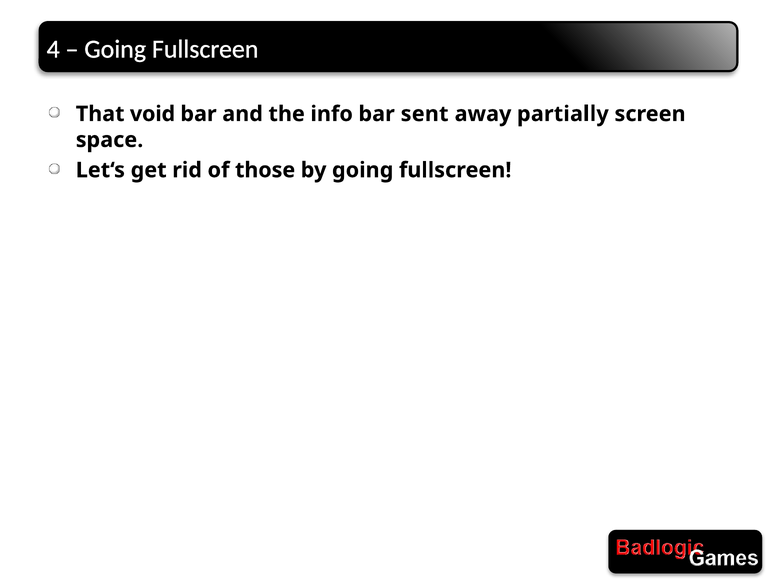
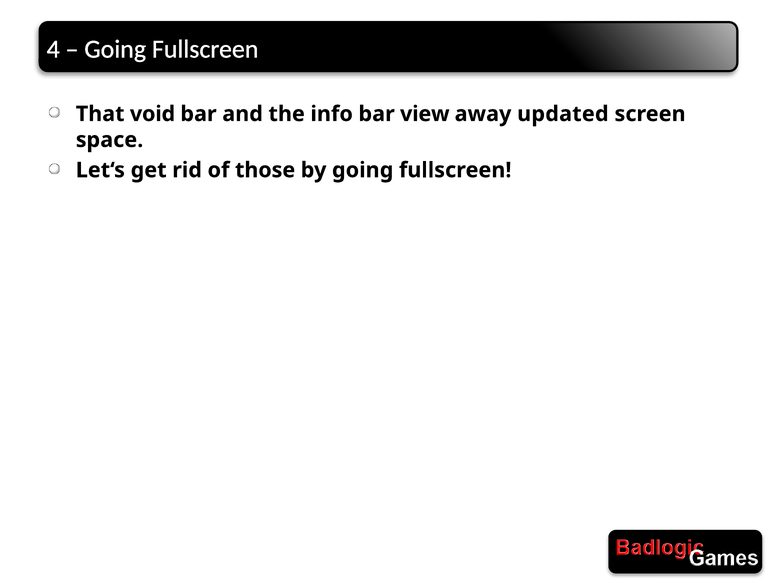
sent: sent -> view (425, 114)
partially: partially -> updated (563, 114)
